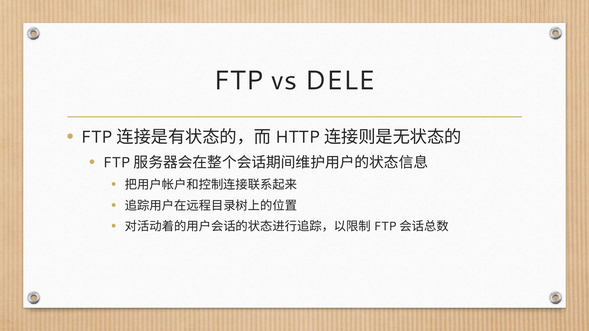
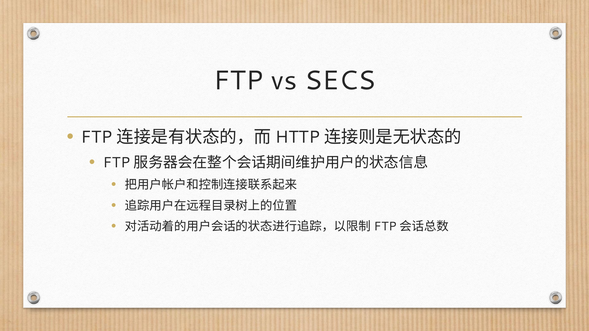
DELE: DELE -> SECS (340, 81)
